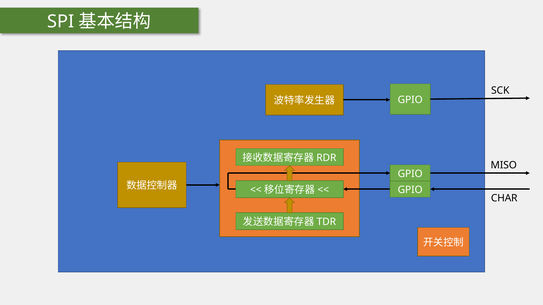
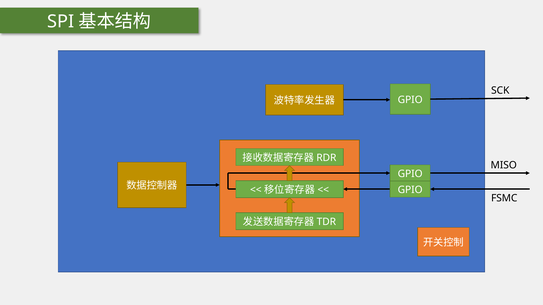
CHAR: CHAR -> FSMC (504, 199)
